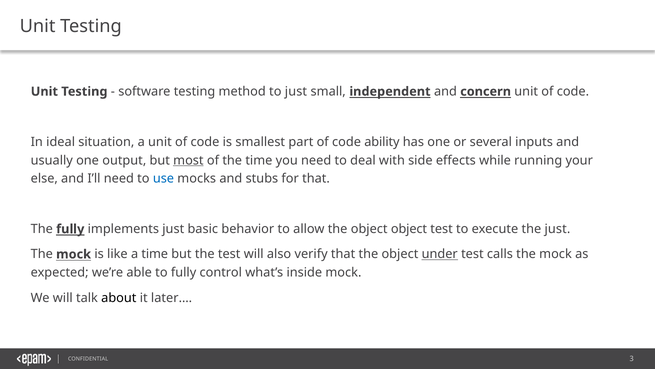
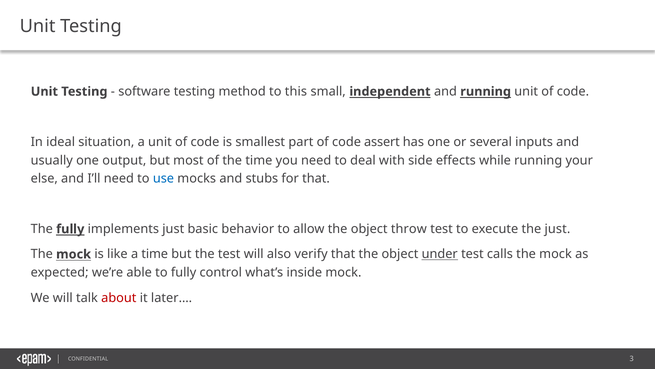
to just: just -> this (296, 91)
and concern: concern -> running (486, 91)
ability: ability -> assert (382, 142)
most underline: present -> none (188, 160)
object object: object -> throw (409, 229)
about colour: black -> red (119, 297)
